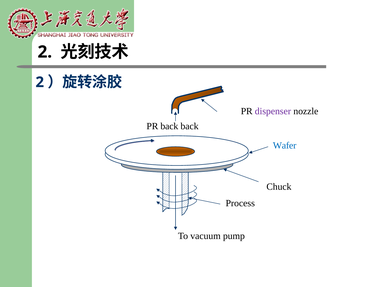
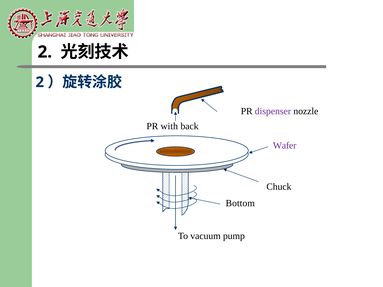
PR back: back -> with (169, 126)
Wafer colour: blue -> purple (285, 146)
Process: Process -> Bottom (240, 203)
